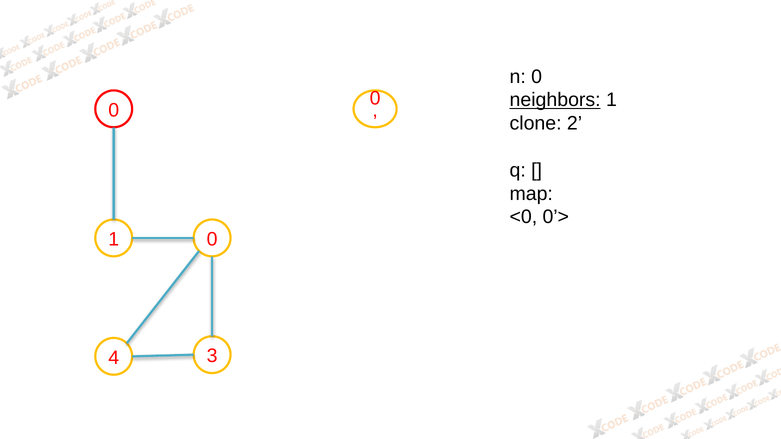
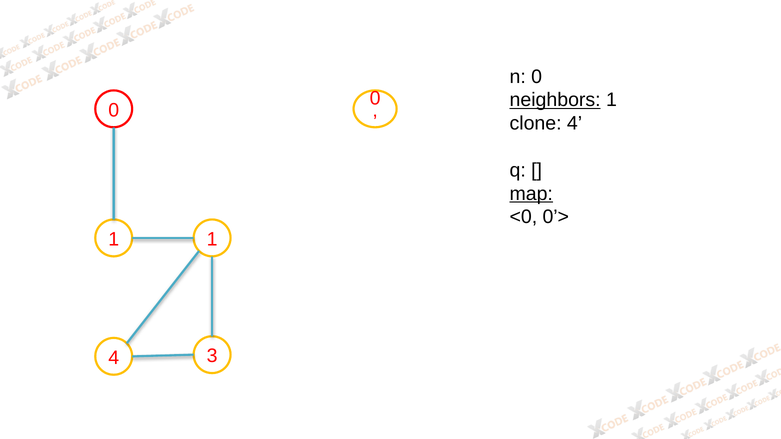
clone 2: 2 -> 4 (575, 123)
map underline: none -> present (531, 194)
1 0: 0 -> 1 (212, 239)
